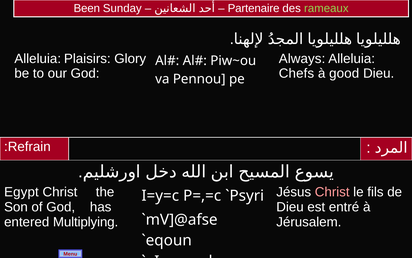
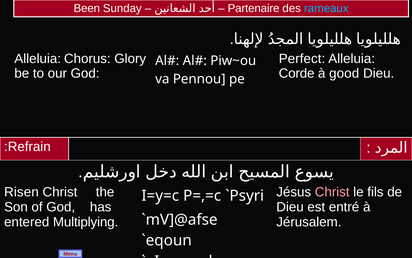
rameaux colour: light green -> light blue (326, 8)
Plaisirs: Plaisirs -> Chorus (87, 59)
Always: Always -> Perfect (302, 59)
Chefs: Chefs -> Corde (297, 73)
Egypt: Egypt -> Risen (21, 192)
